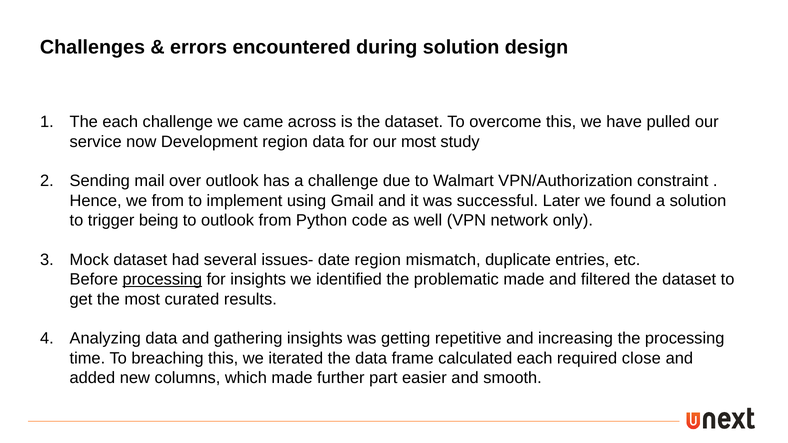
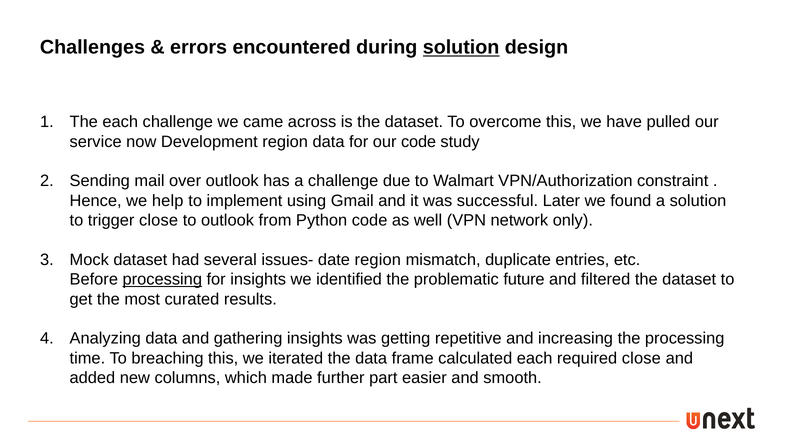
solution underline: none -> present (461, 47)
our most: most -> code (419, 142)
we from: from -> help (168, 201)
trigger being: being -> close (159, 221)
problematic made: made -> future (524, 280)
